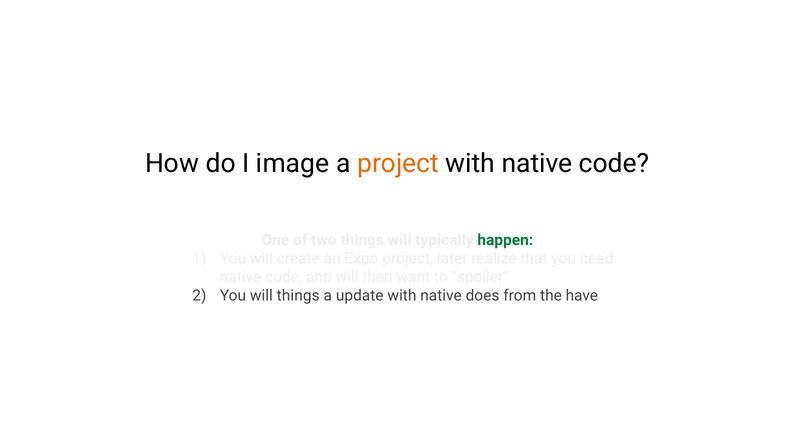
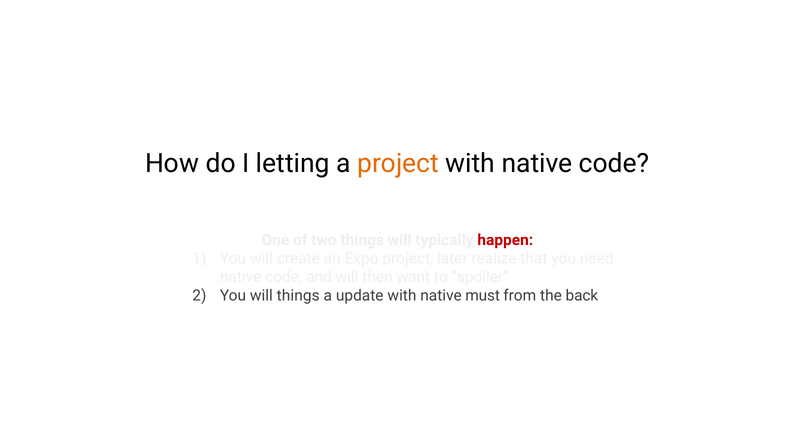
image: image -> letting (293, 163)
happen colour: green -> red (505, 240)
does: does -> must (483, 296)
have: have -> back (582, 296)
